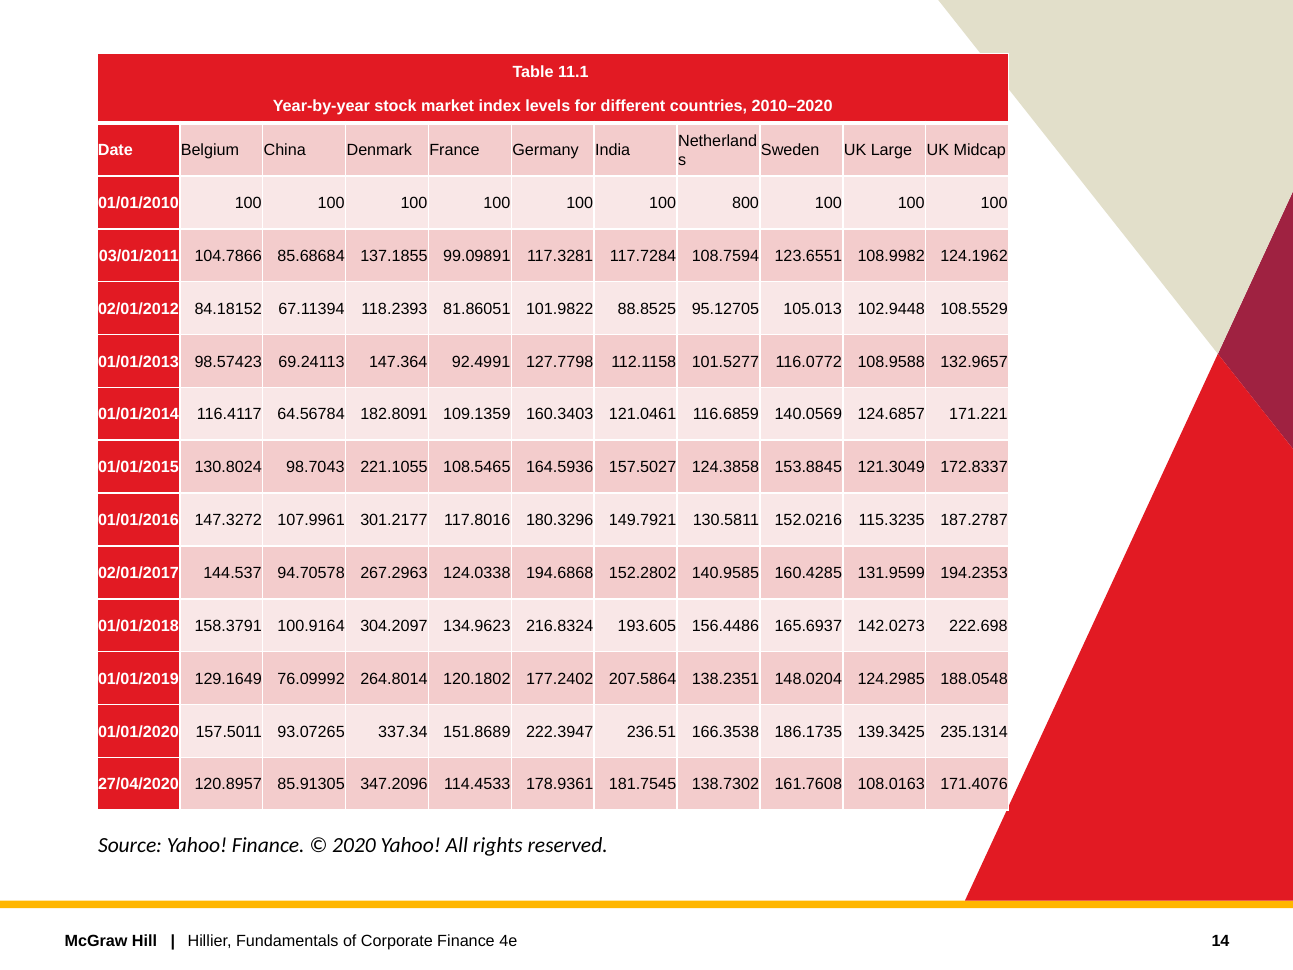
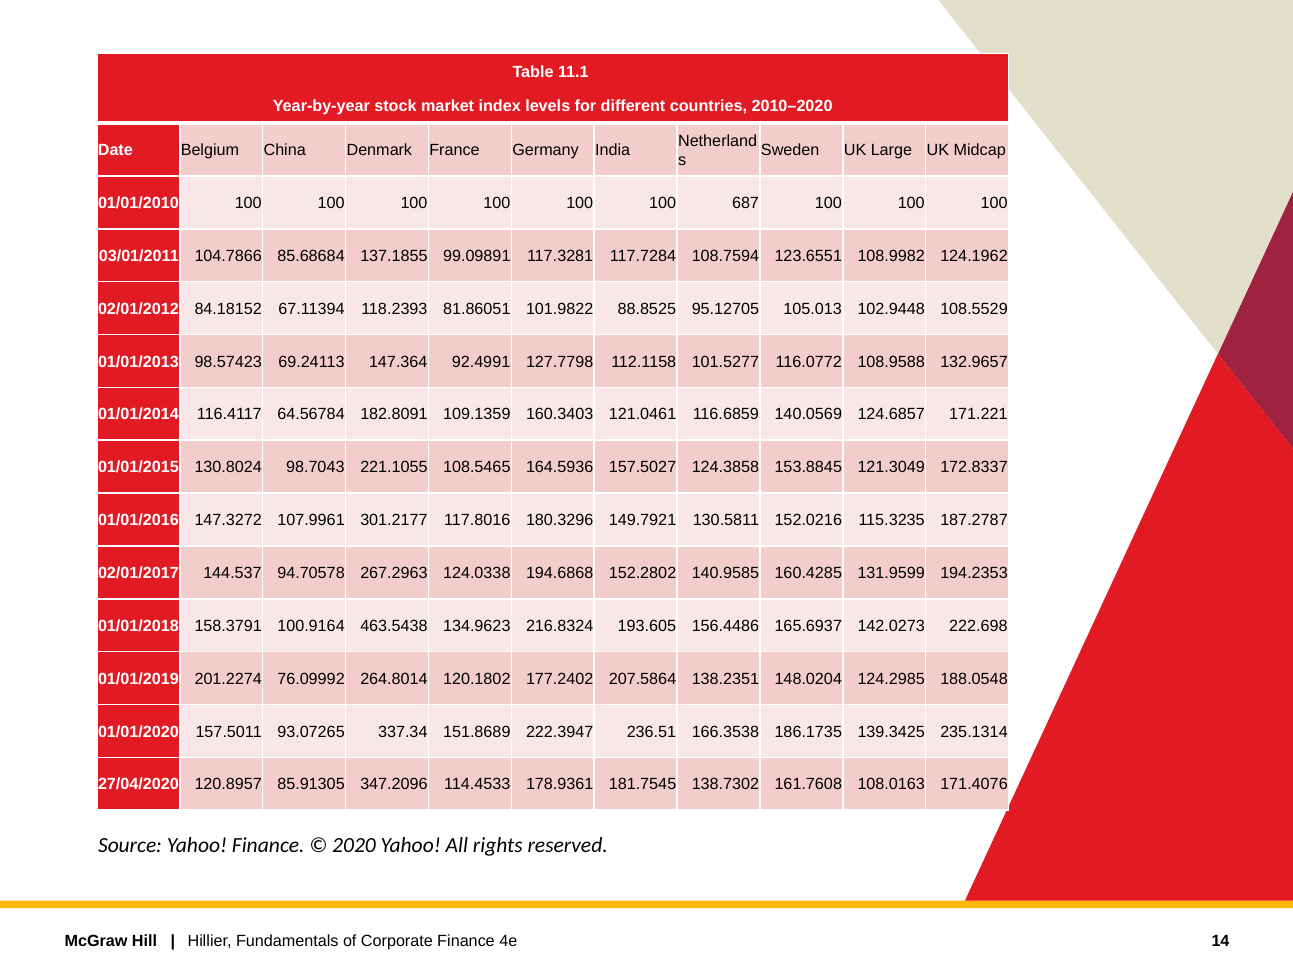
800: 800 -> 687 (746, 203)
304.2097: 304.2097 -> 463.5438 (394, 626)
129.1649: 129.1649 -> 201.2274 (228, 679)
